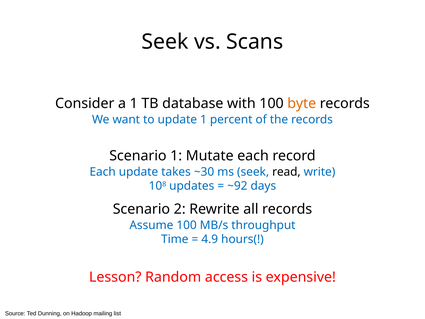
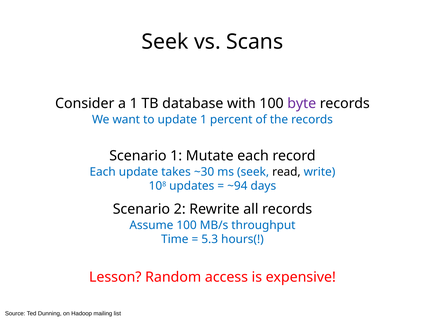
byte colour: orange -> purple (302, 104)
~92: ~92 -> ~94 (237, 186)
4.9: 4.9 -> 5.3 (210, 239)
